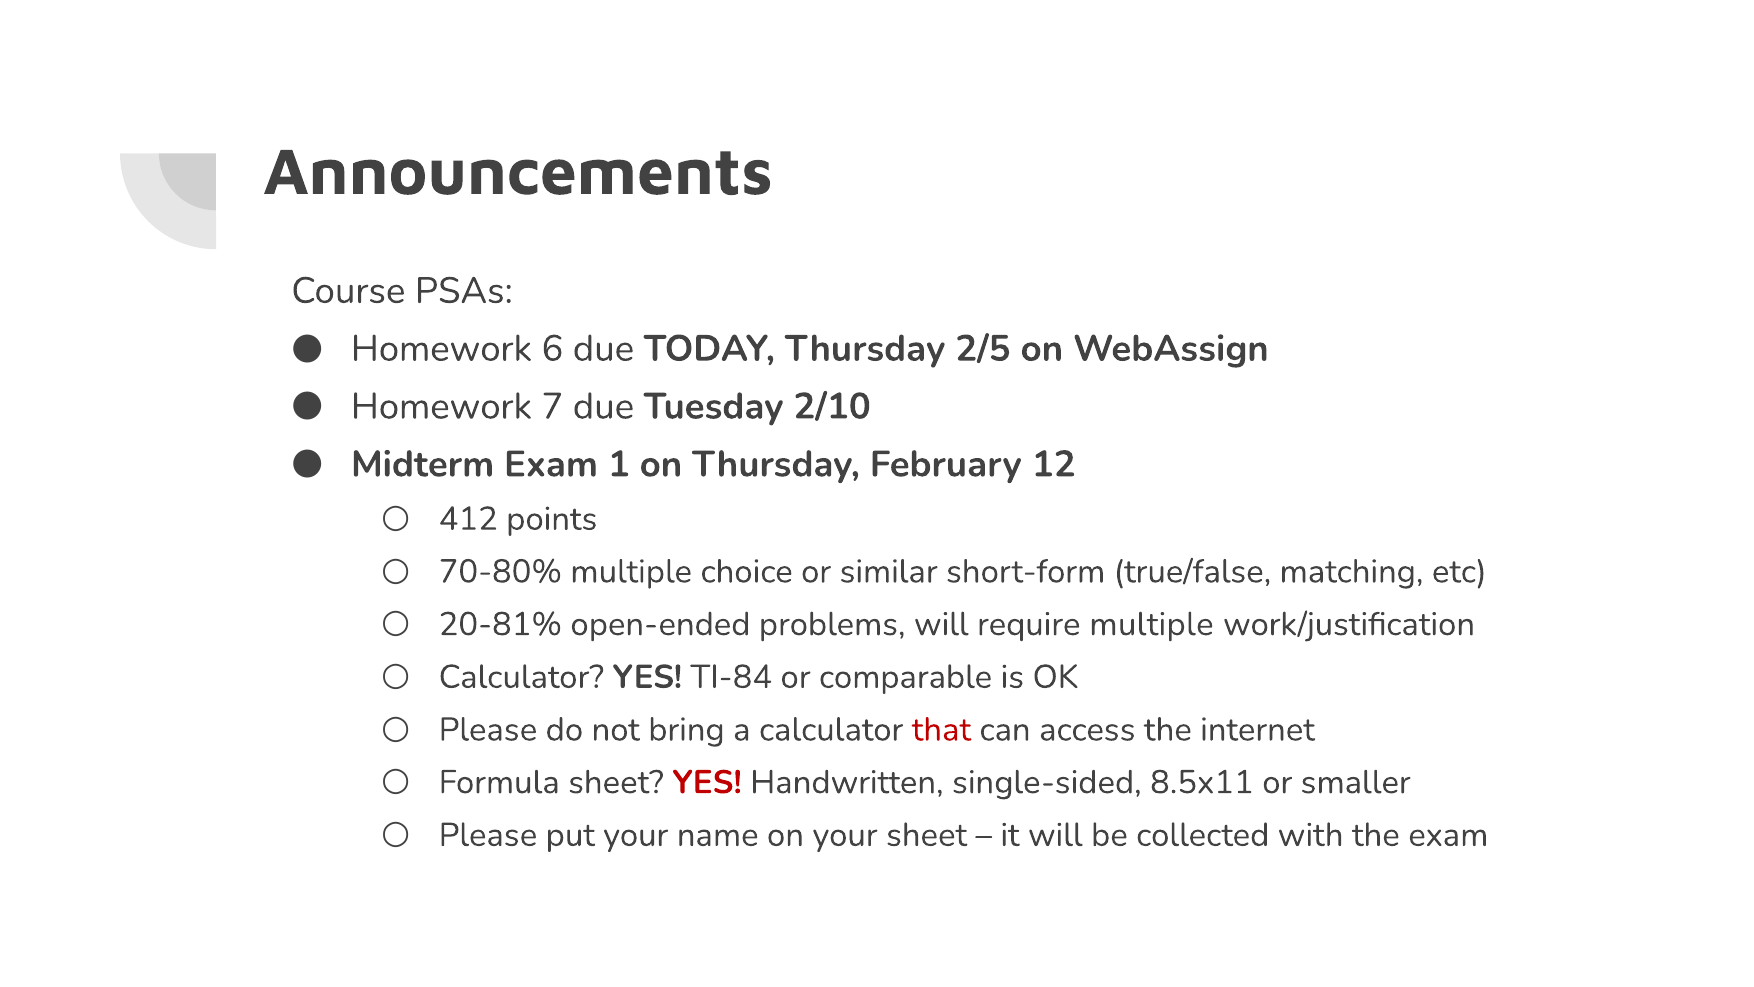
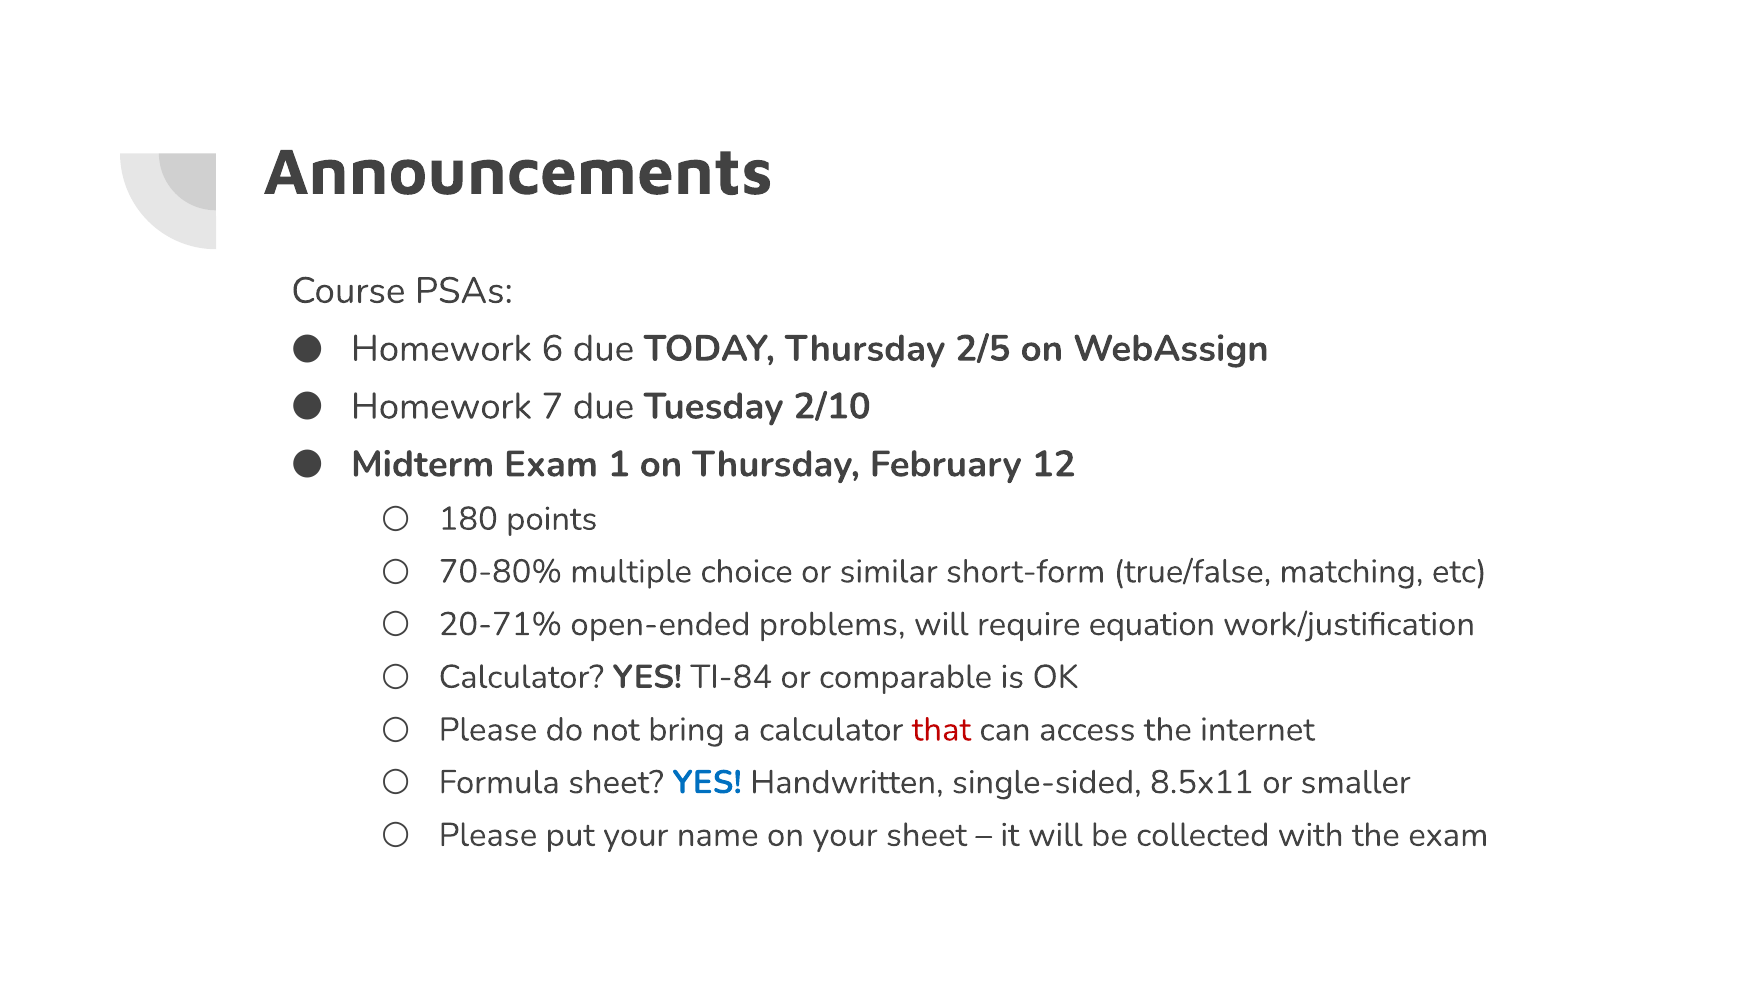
412: 412 -> 180 (468, 519)
20-81%: 20-81% -> 20-71% (500, 624)
require multiple: multiple -> equation (1152, 624)
YES colour: red -> blue (707, 782)
